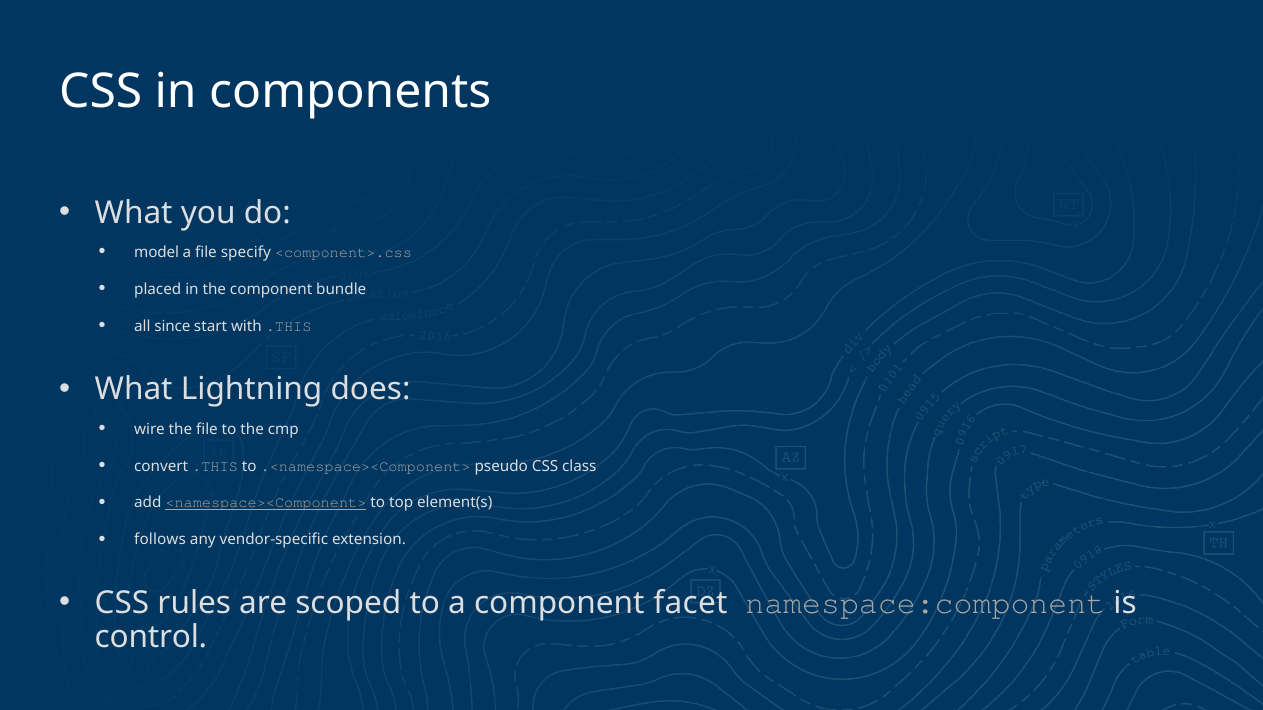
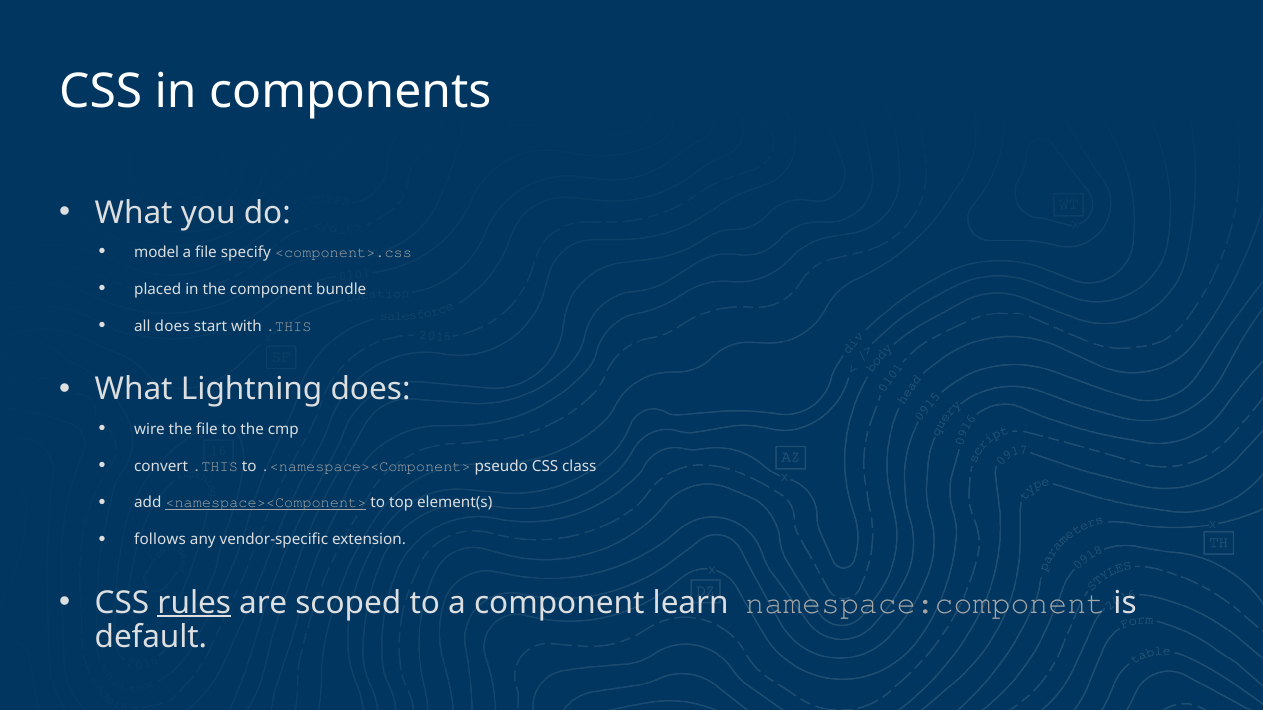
all since: since -> does (172, 327)
rules underline: none -> present (194, 603)
facet: facet -> learn (691, 603)
control: control -> default (151, 637)
